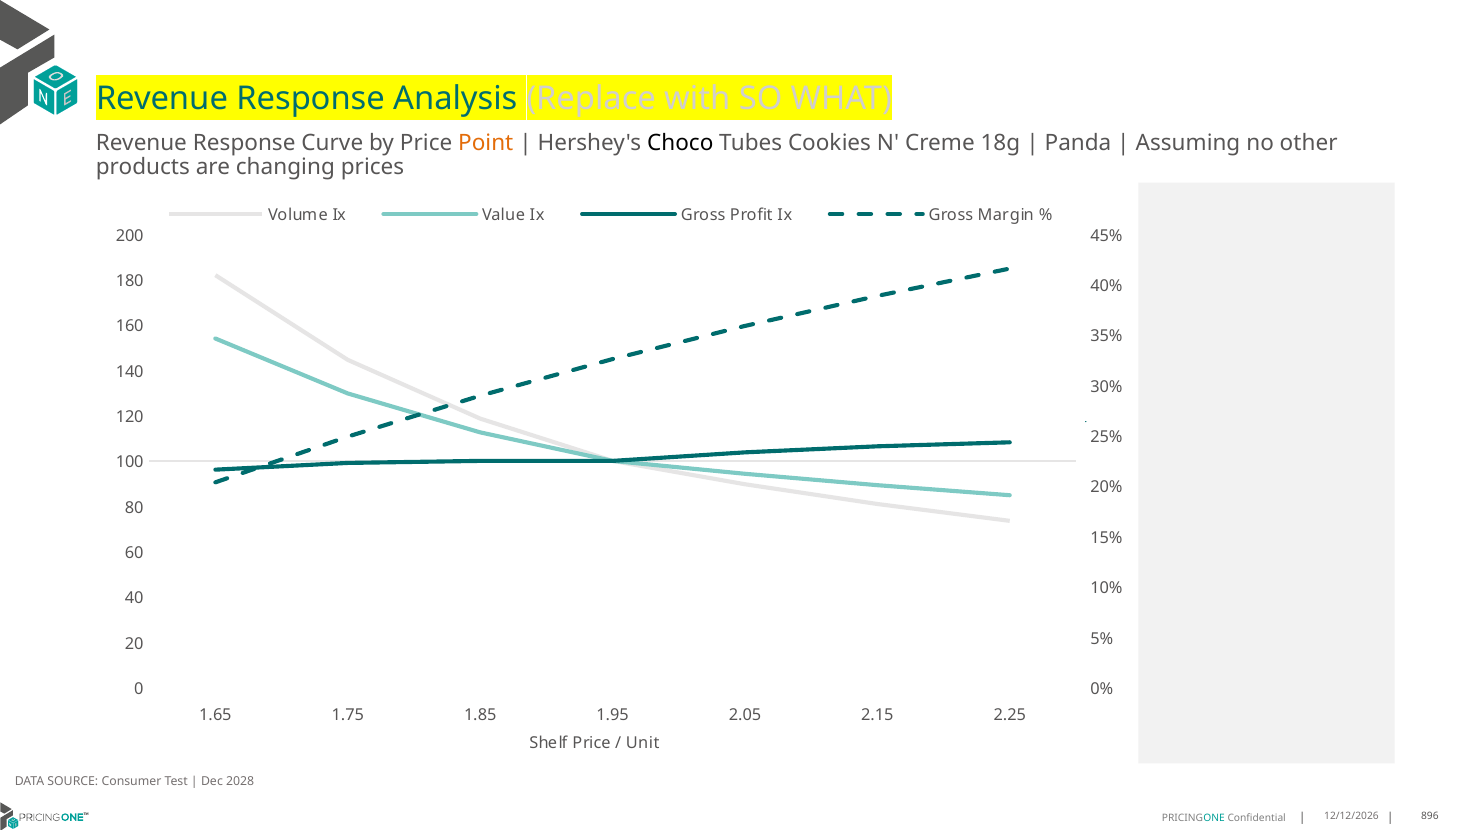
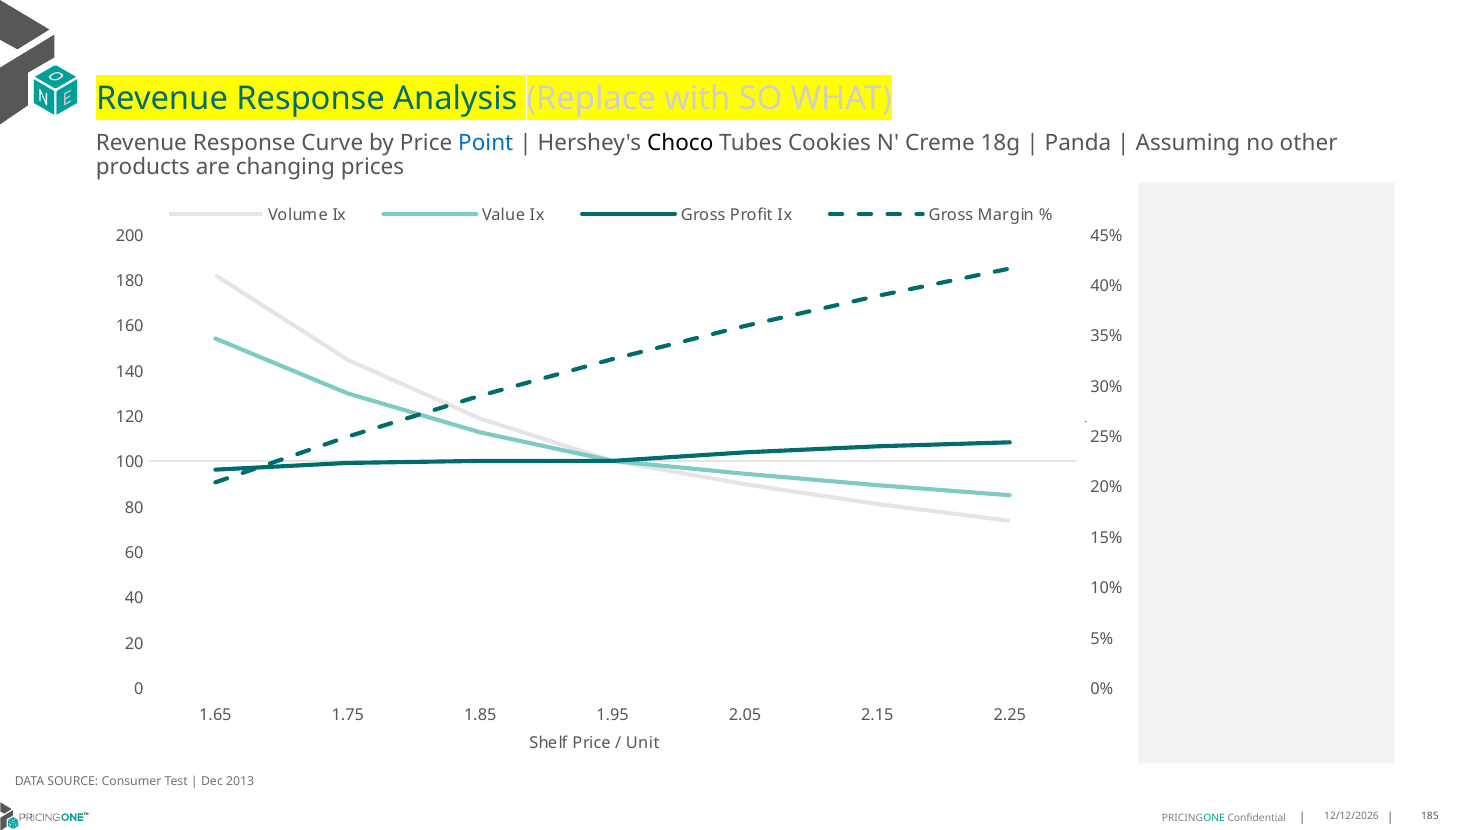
Point colour: orange -> blue (486, 143)
2028: 2028 -> 2013 (240, 781)
896: 896 -> 185 (1430, 816)
